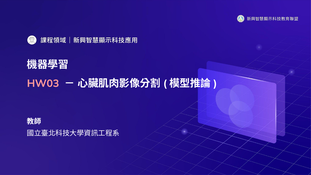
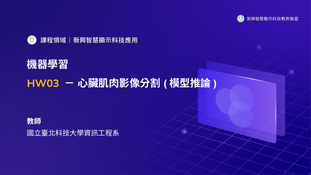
HW03 colour: pink -> yellow (43, 83)
